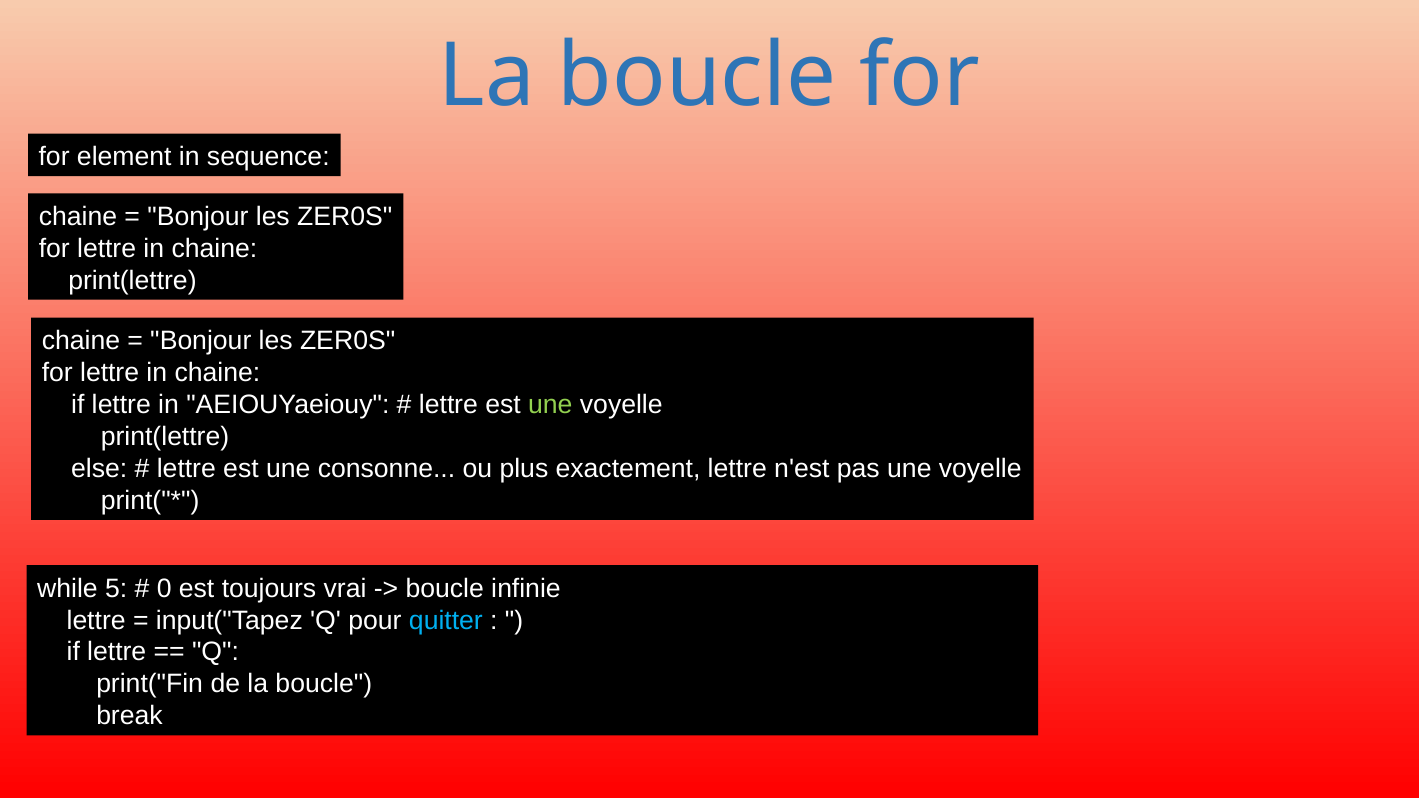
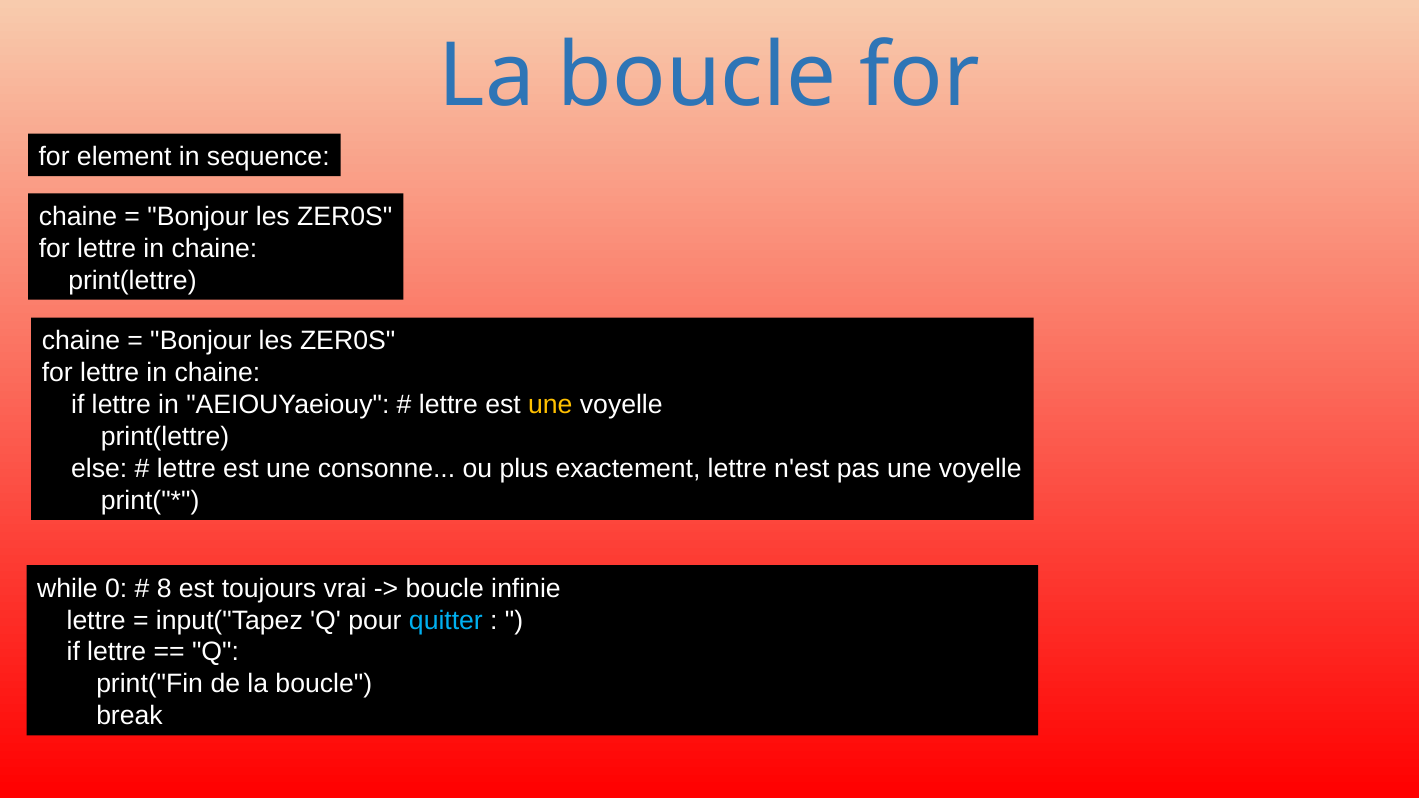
une colour: light green -> yellow (550, 405)
5: 5 -> 0 (116, 588)
0: 0 -> 8 (164, 588)
